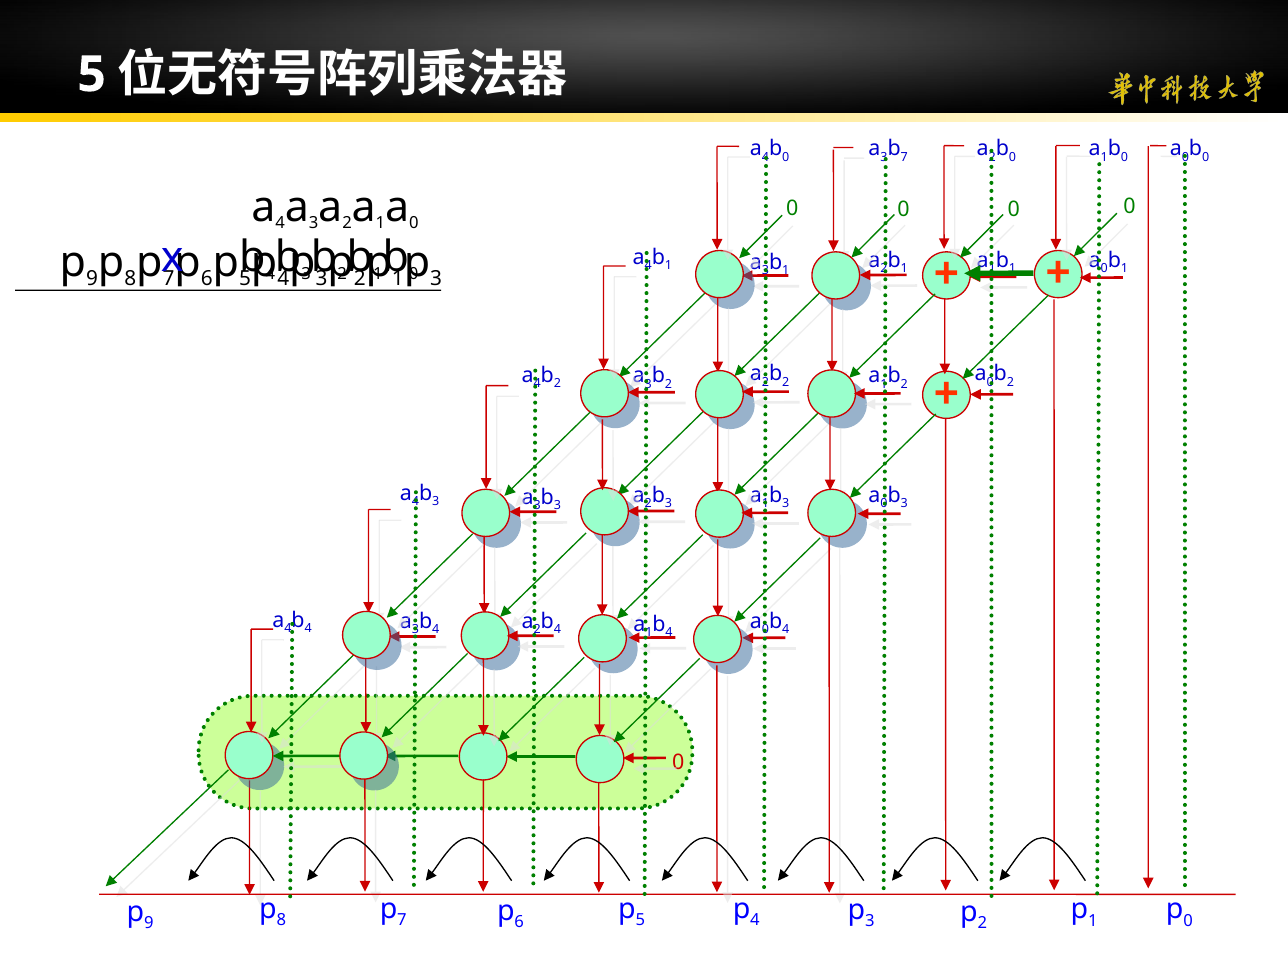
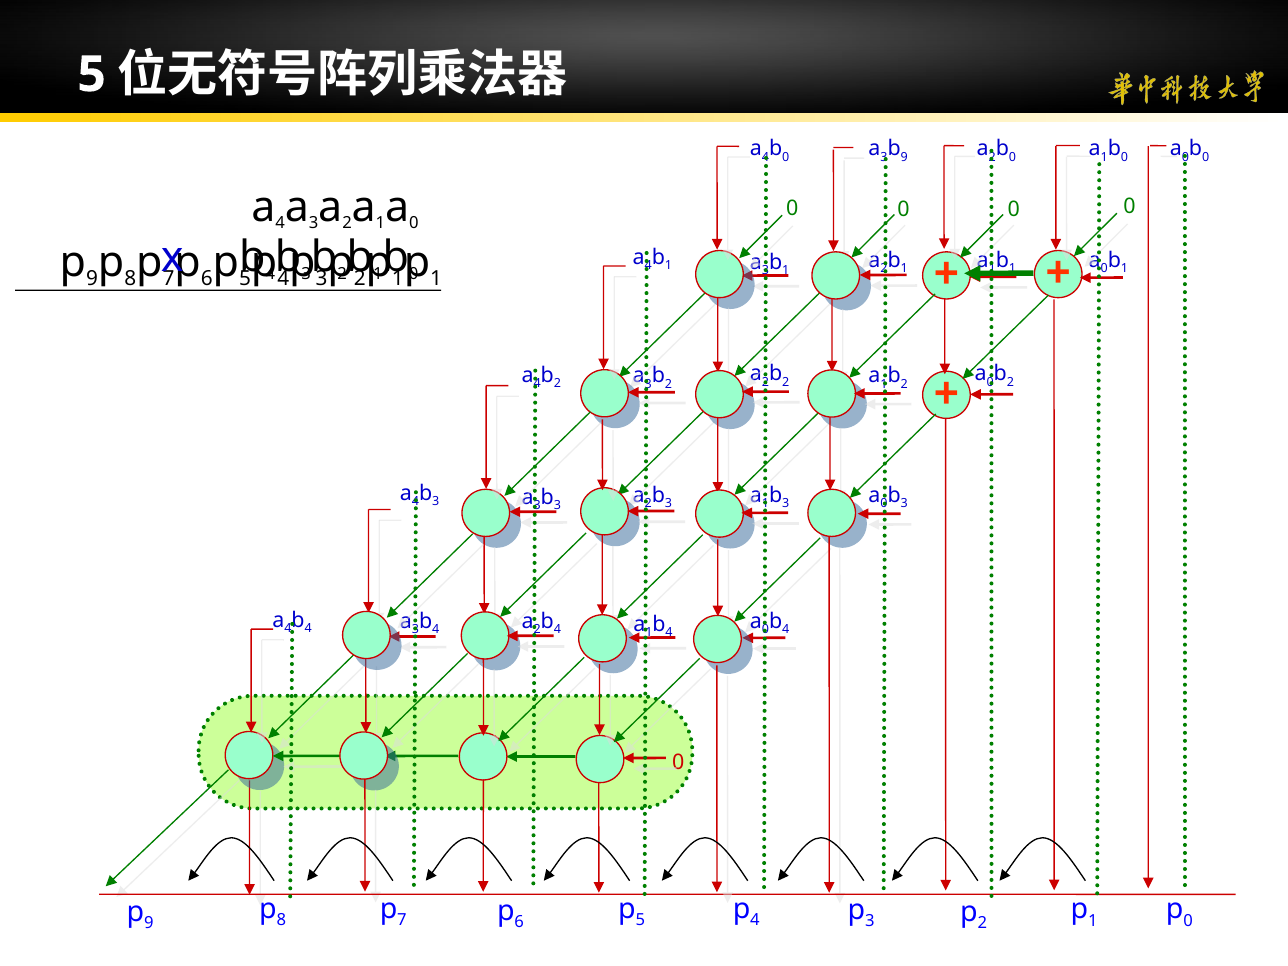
7: 7 -> 9 (904, 157)
3: 3 -> 1 (436, 278)
